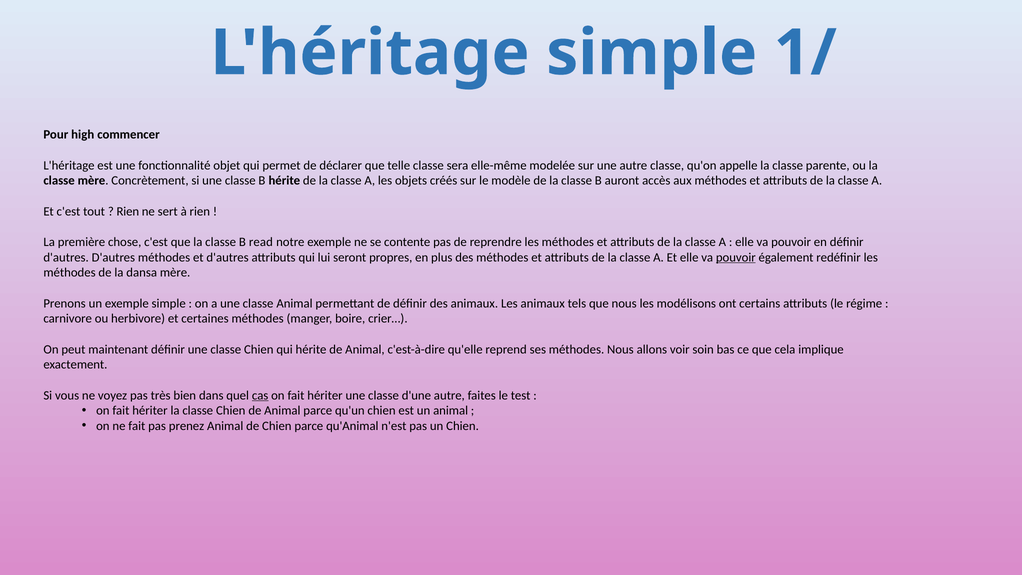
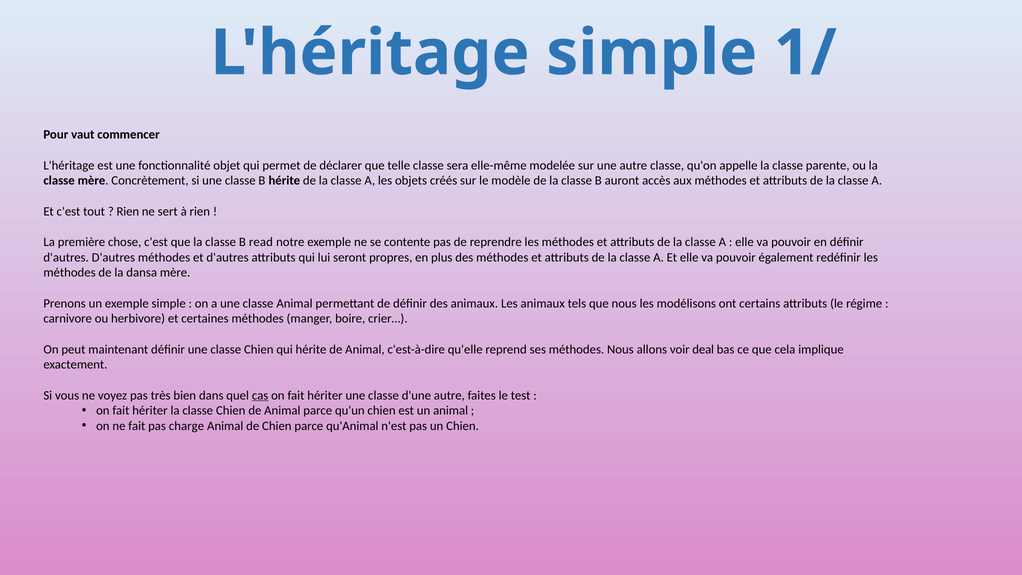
high: high -> vaut (83, 135)
pouvoir underline: present -> none (736, 257)
soin: soin -> deal (703, 349)
prenez: prenez -> charge (186, 426)
